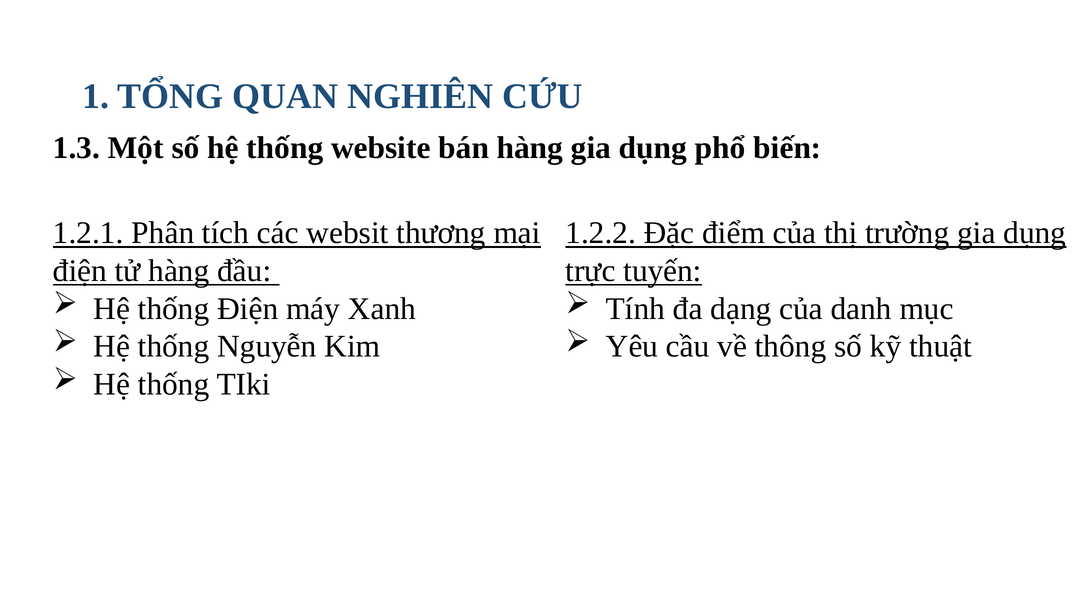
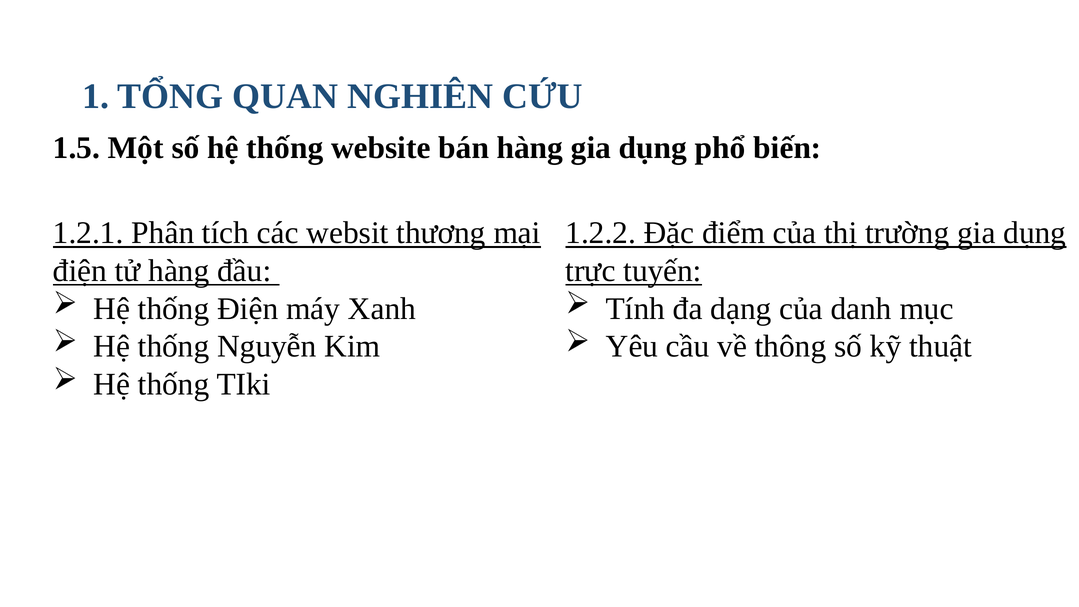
1.3: 1.3 -> 1.5 (76, 148)
